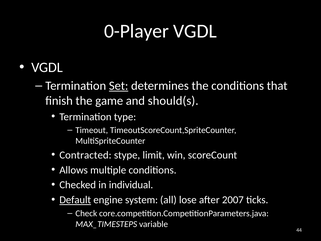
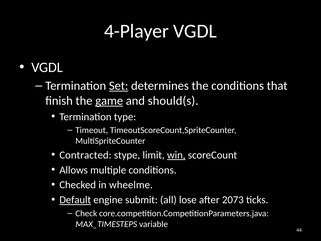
0-Player: 0-Player -> 4-Player (136, 31)
game underline: none -> present (109, 101)
win underline: none -> present (176, 155)
individual: individual -> wheelme (131, 185)
system: system -> submit (141, 200)
2007: 2007 -> 2073 (233, 200)
